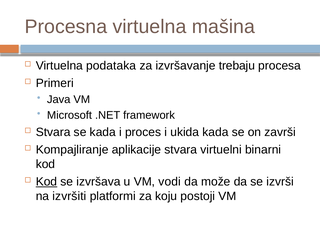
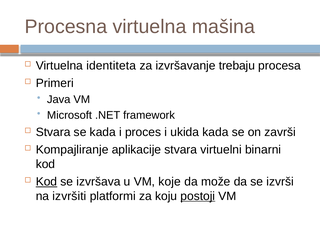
podataka: podataka -> identiteta (111, 66)
vodi: vodi -> koje (170, 182)
postoji underline: none -> present (198, 196)
